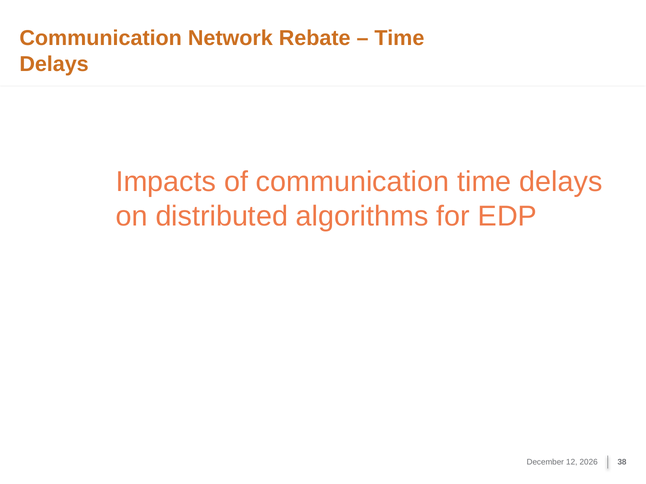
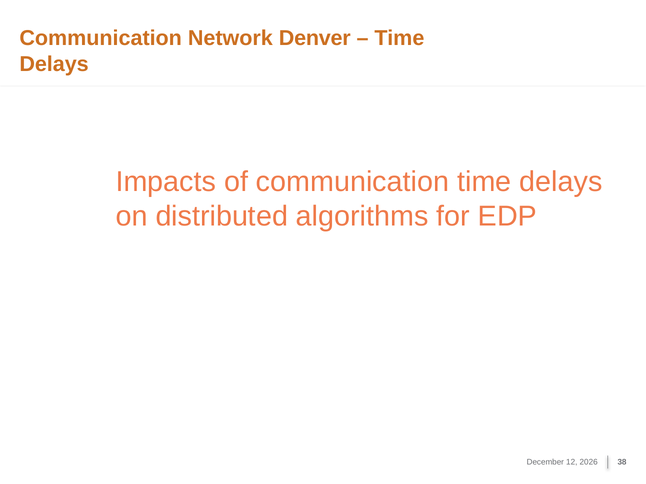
Network Rebate: Rebate -> Denver (315, 38)
